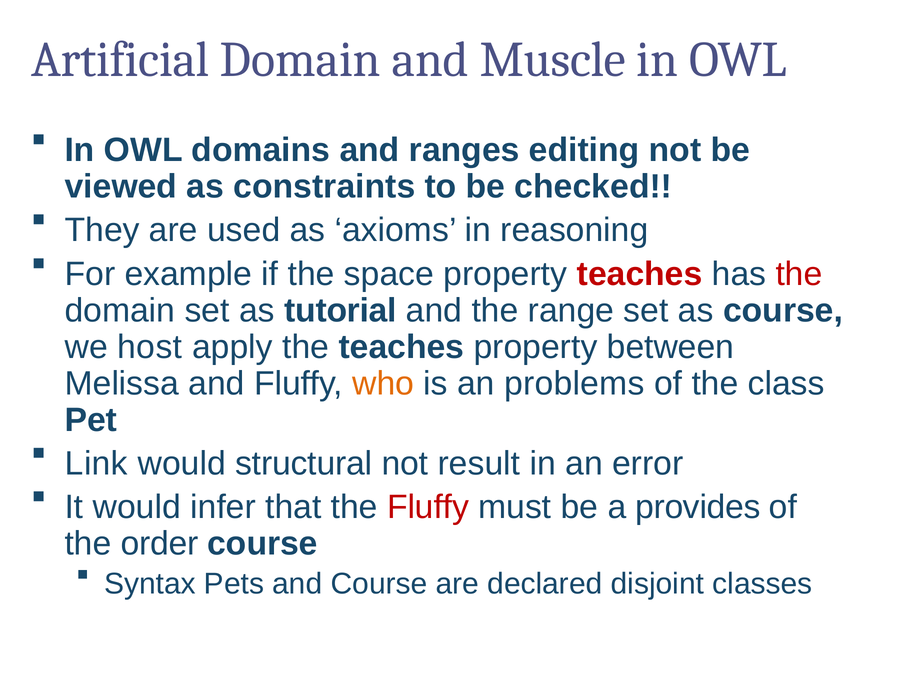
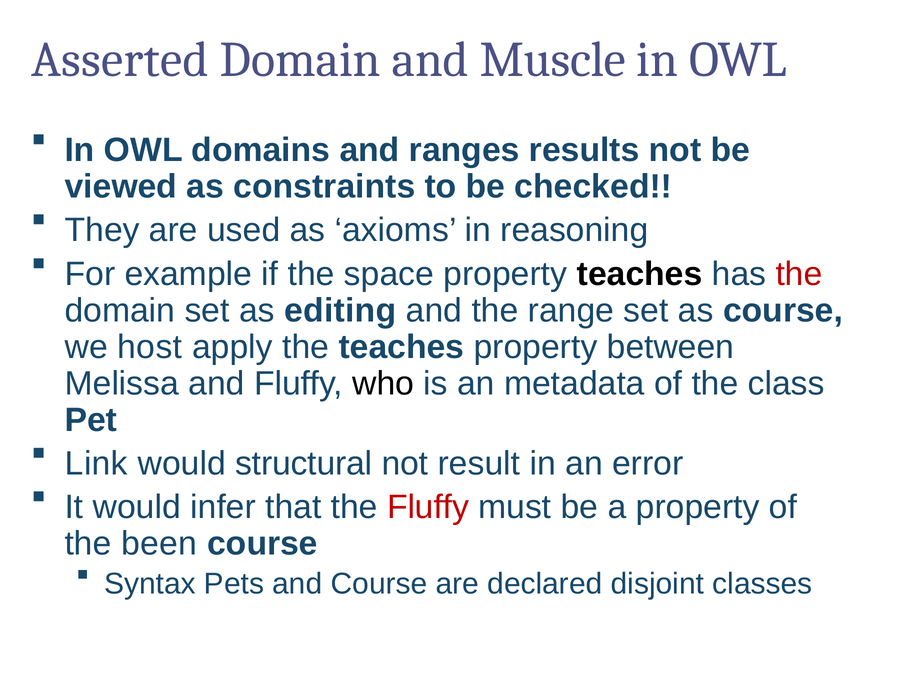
Artificial: Artificial -> Asserted (120, 60)
editing: editing -> results (584, 150)
teaches colour: red -> black (640, 274)
tutorial: tutorial -> editing (340, 310)
who colour: orange -> black (383, 383)
problems: problems -> metadata (574, 383)
a provides: provides -> property (698, 507)
order: order -> been (159, 544)
